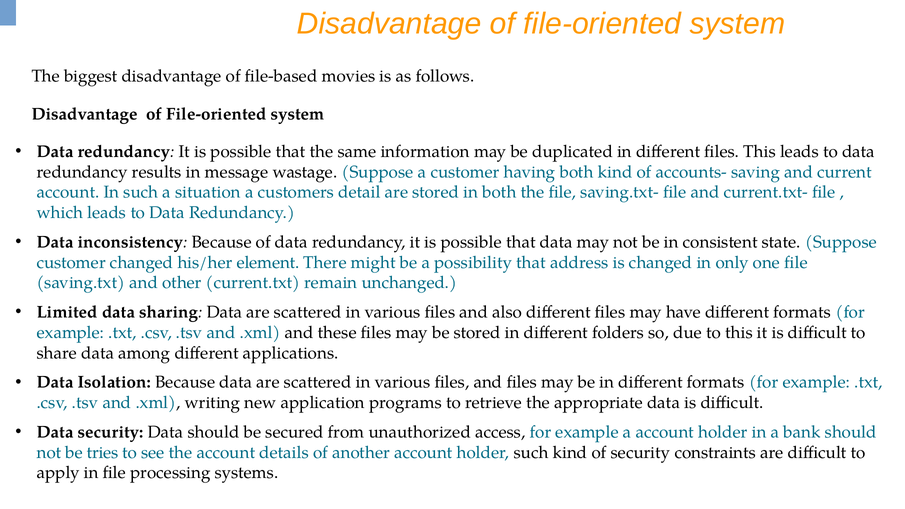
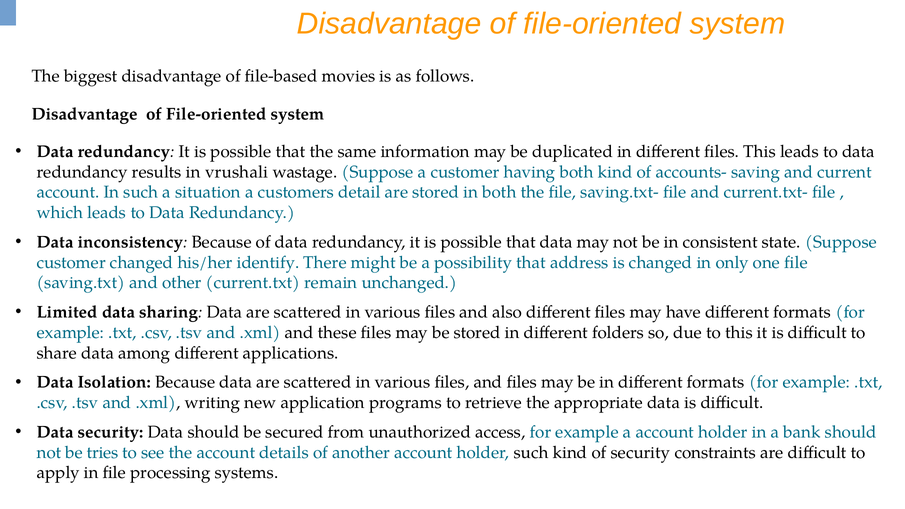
message: message -> vrushali (237, 172)
element: element -> identify (268, 262)
